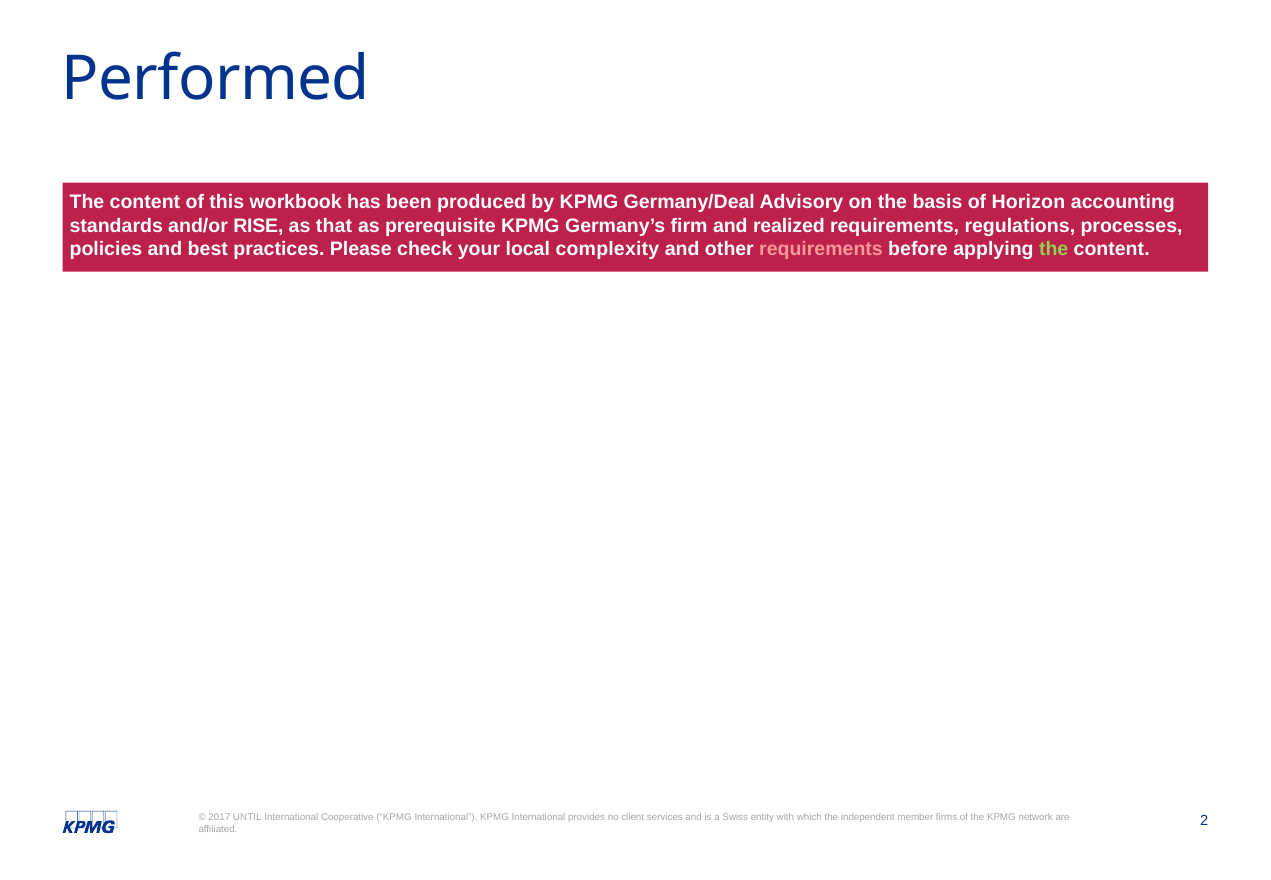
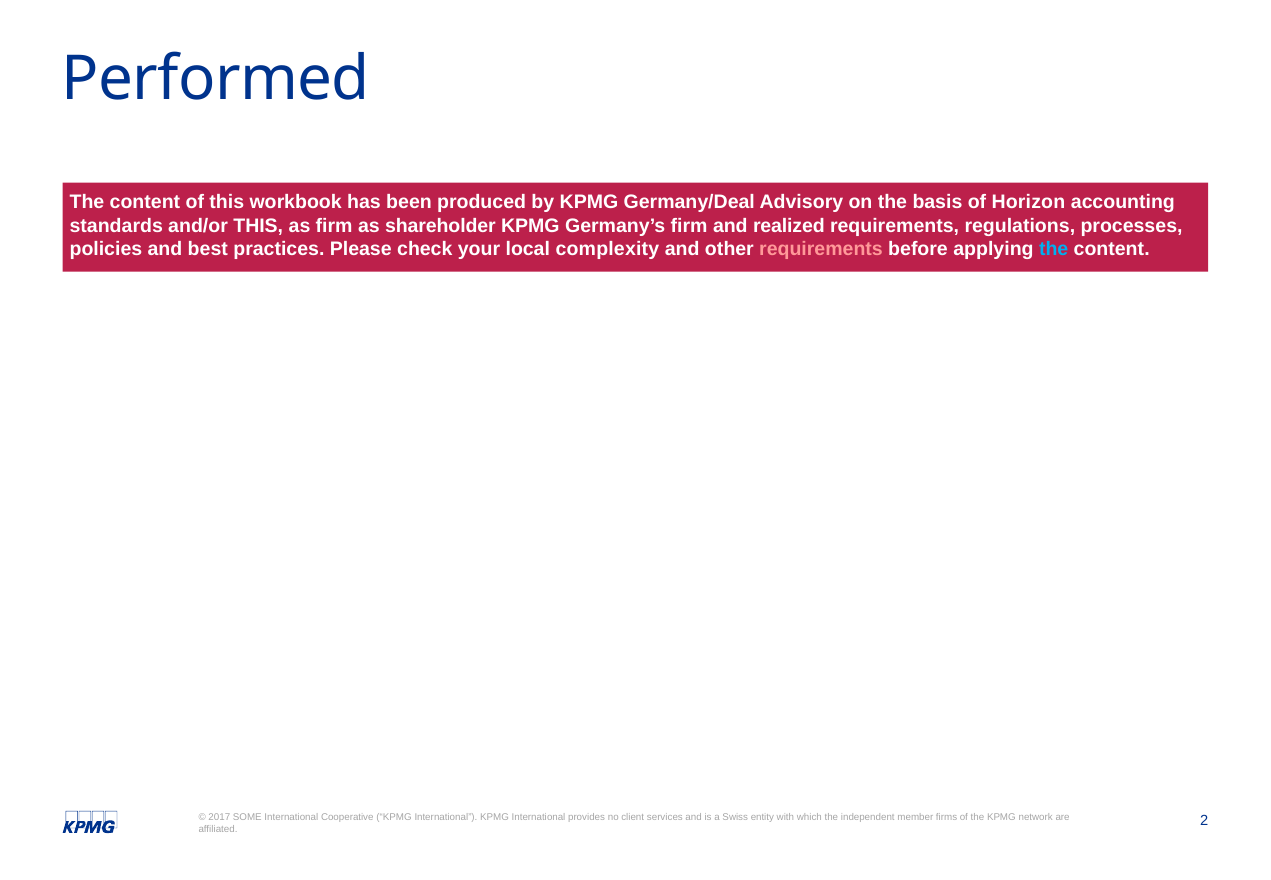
and/or RISE: RISE -> THIS (258, 226)
as that: that -> firm (334, 226)
prerequisite: prerequisite -> shareholder (440, 226)
the colour: light green -> light blue (1054, 249)
UNTIL: UNTIL -> SOME (247, 817)
